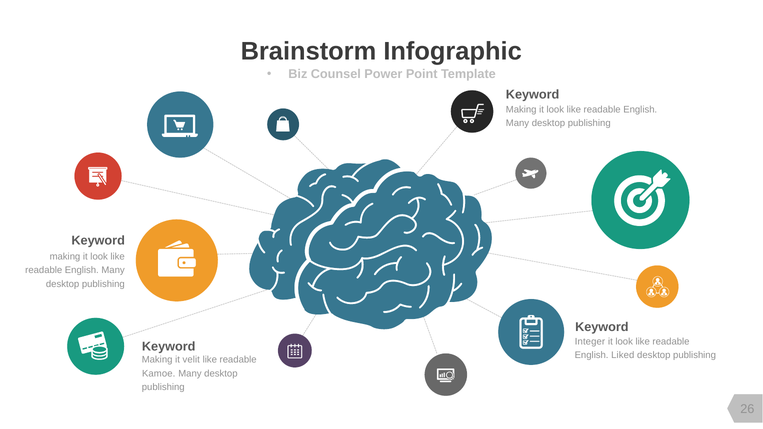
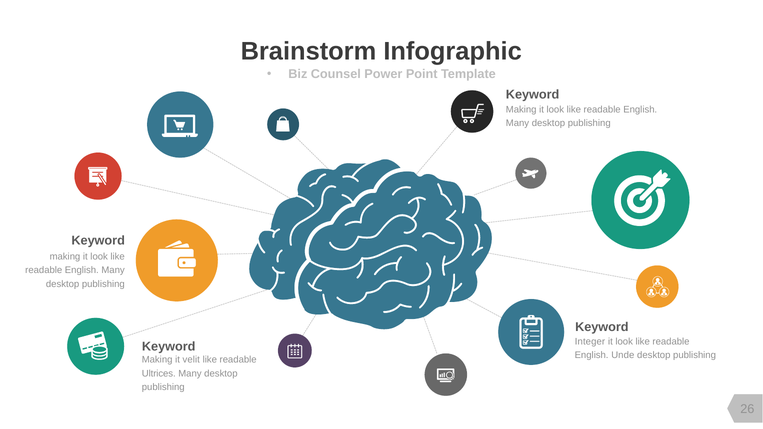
Liked: Liked -> Unde (623, 356)
Kamoe: Kamoe -> Ultrices (159, 374)
